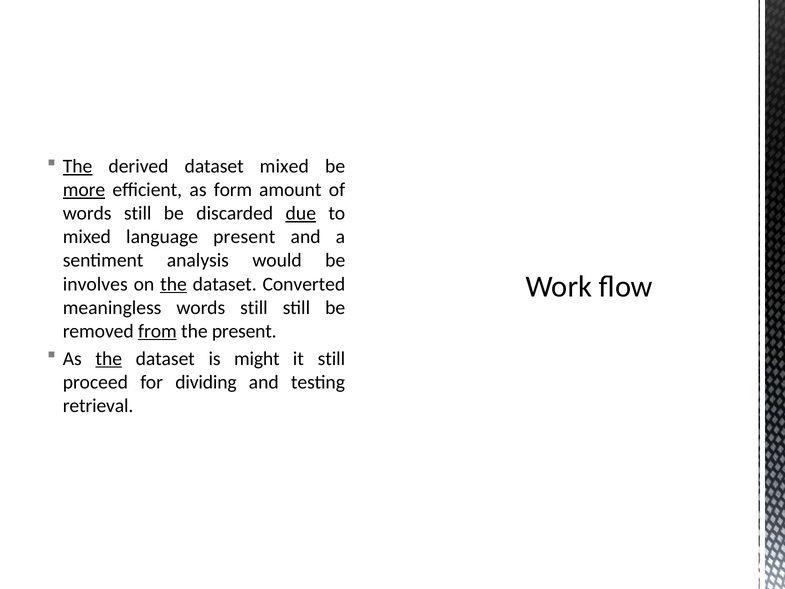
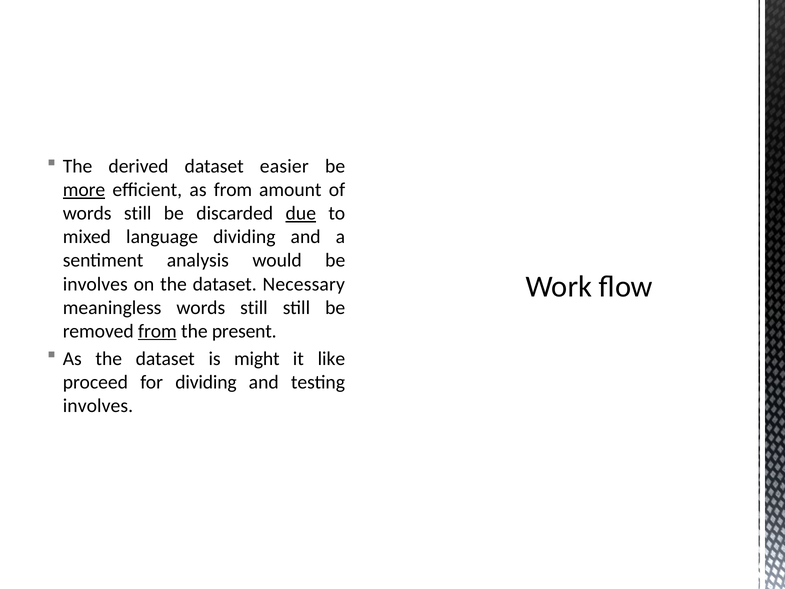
The underline: present -> none (78, 166)
dataset mixed: mixed -> easier (284, 166)
as form: form -> from (233, 190)
language present: present -> dividing (244, 237)
the underline: present -> none (174, 284)
Converted: Converted -> Necessary (304, 284)
the underline: present -> none (109, 359)
it still: still -> like (331, 359)
retrieval: retrieval -> involves (98, 406)
